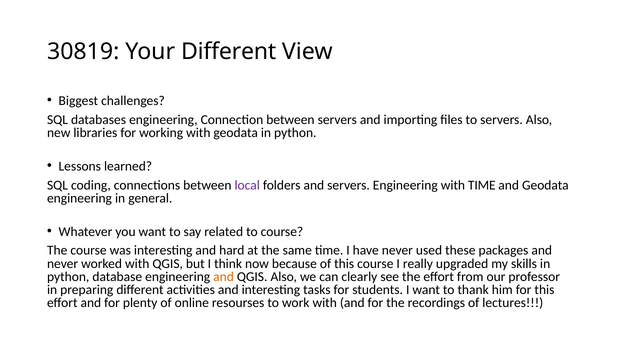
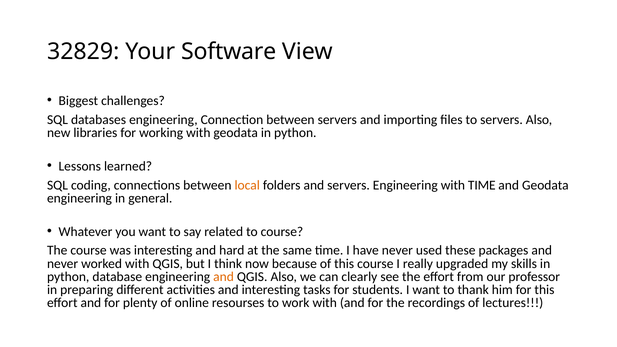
30819: 30819 -> 32829 (83, 52)
Your Different: Different -> Software (229, 52)
local colour: purple -> orange (247, 185)
